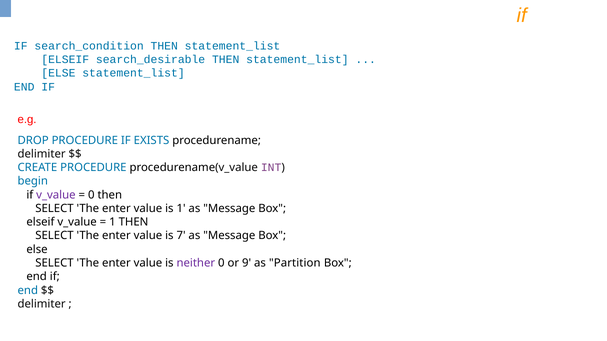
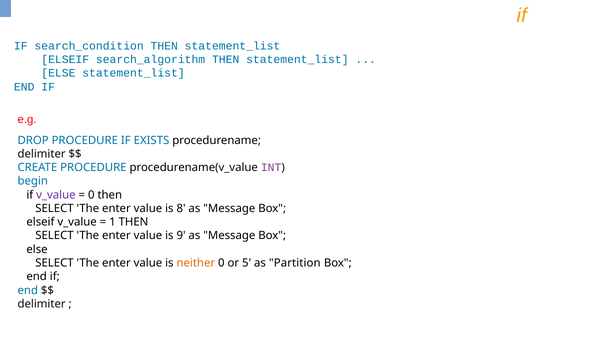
search_desirable: search_desirable -> search_algorithm (151, 60)
is 1: 1 -> 8 (181, 209)
7: 7 -> 9 (181, 236)
neither colour: purple -> orange (196, 263)
9: 9 -> 5 (247, 263)
